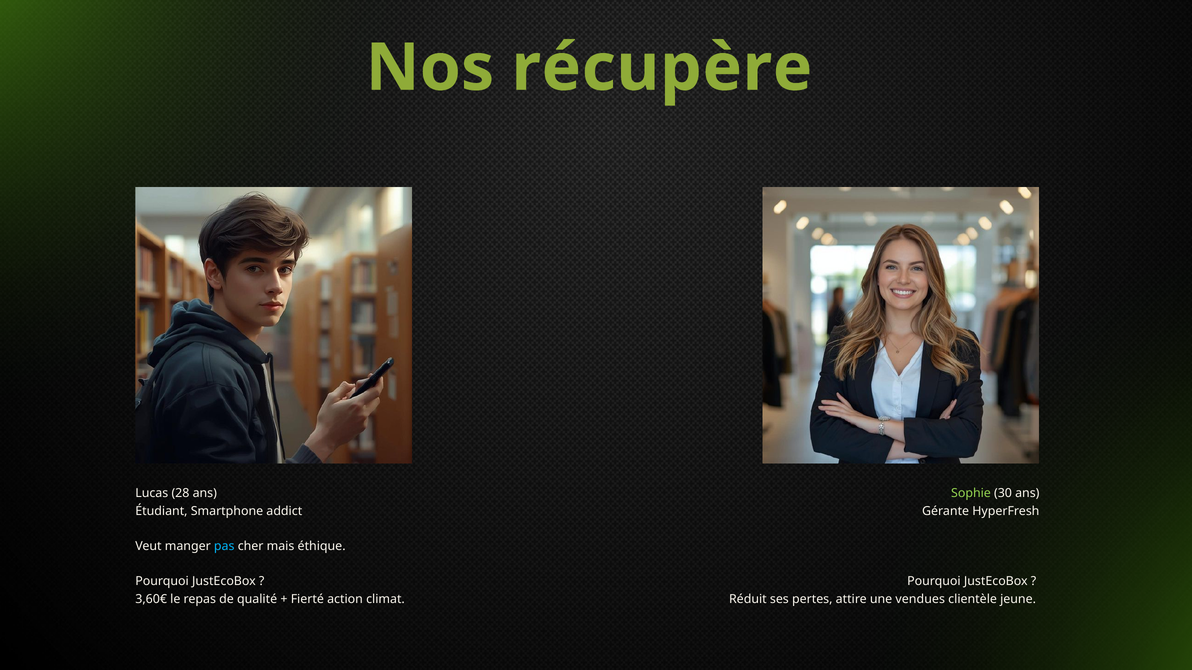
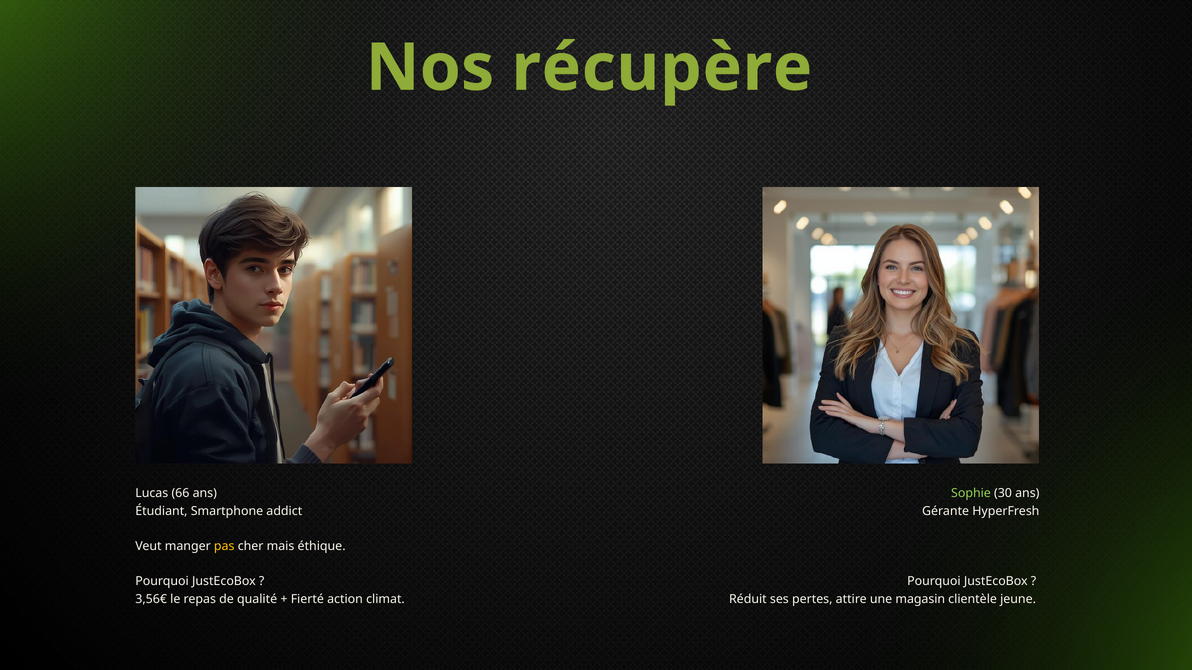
28: 28 -> 66 (180, 494)
pas colour: light blue -> yellow (224, 547)
3,60€: 3,60€ -> 3,56€ (151, 599)
vendues: vendues -> magasin (920, 599)
